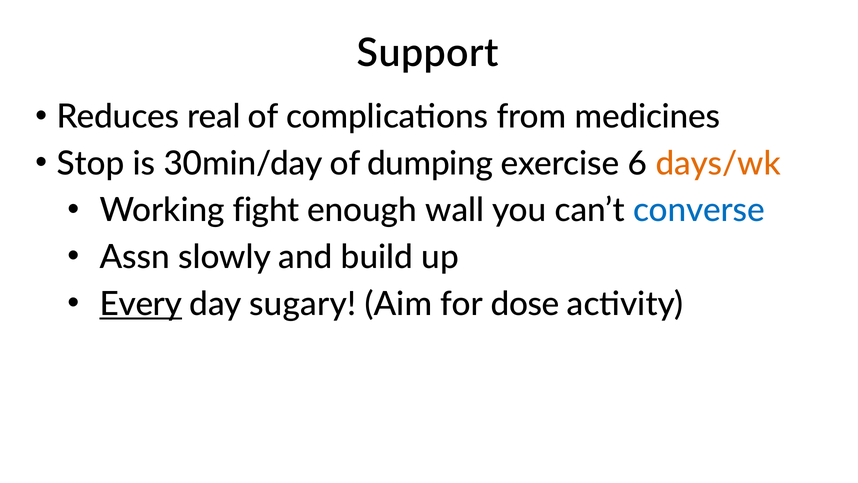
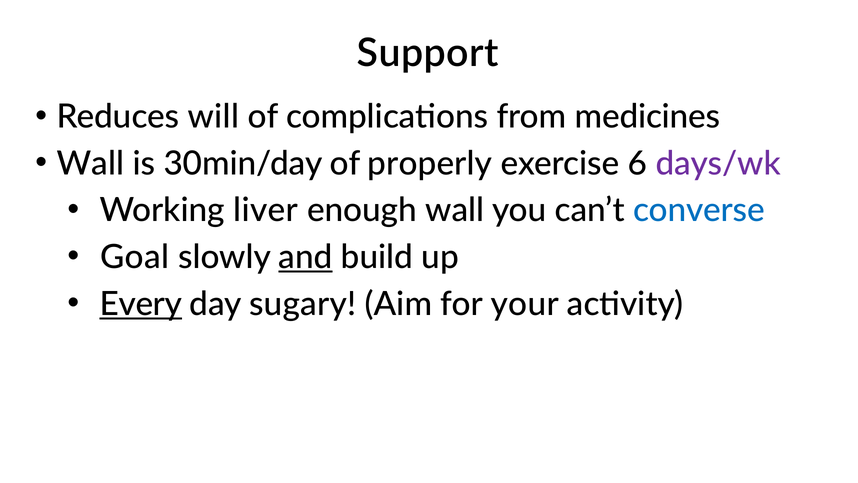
real: real -> will (213, 117)
Stop: Stop -> Wall (90, 164)
dumping: dumping -> properly (430, 164)
days/wk colour: orange -> purple (718, 164)
fight: fight -> liver (266, 210)
Assn: Assn -> Goal (135, 257)
and underline: none -> present (305, 257)
dose: dose -> your (525, 304)
